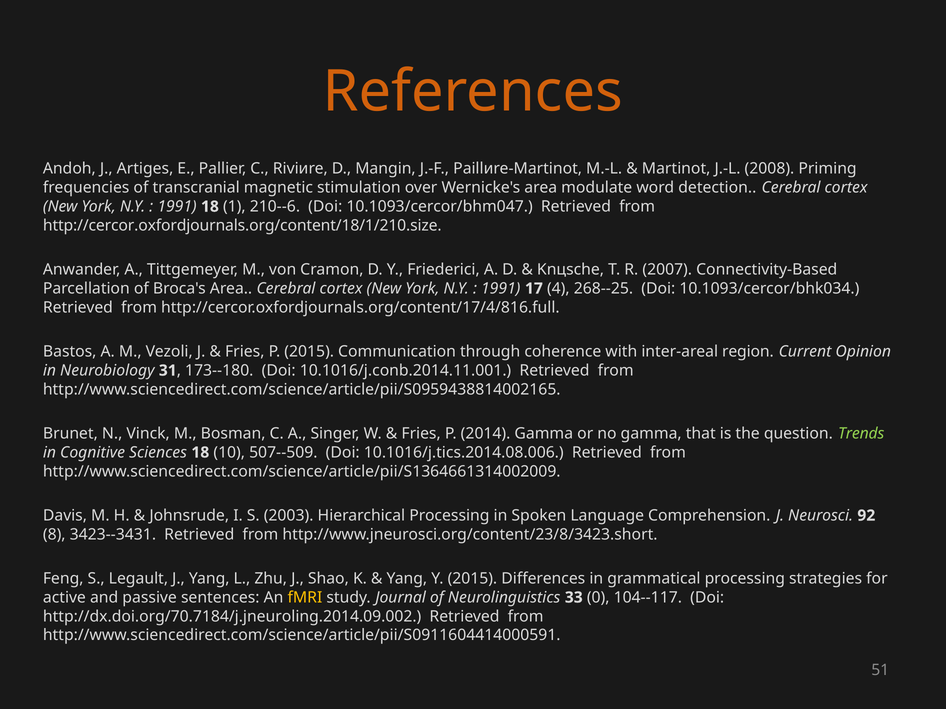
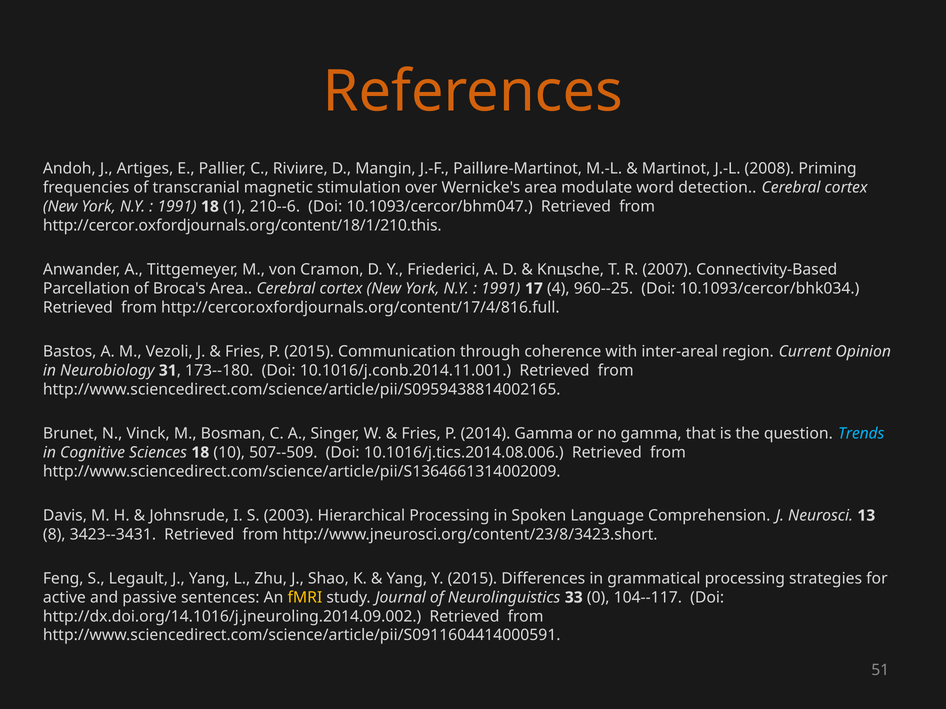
http://cercor.oxfordjournals.org/content/18/1/210.size: http://cercor.oxfordjournals.org/content/18/1/210.size -> http://cercor.oxfordjournals.org/content/18/1/210.this (242, 226)
268--25: 268--25 -> 960--25 (603, 289)
Trends colour: light green -> light blue (861, 434)
92: 92 -> 13 (866, 516)
http://dx.doi.org/70.7184/j.jneuroling.2014.09.002: http://dx.doi.org/70.7184/j.jneuroling.2014.09.002 -> http://dx.doi.org/14.1016/j.jneuroling.2014.09.002 (232, 617)
